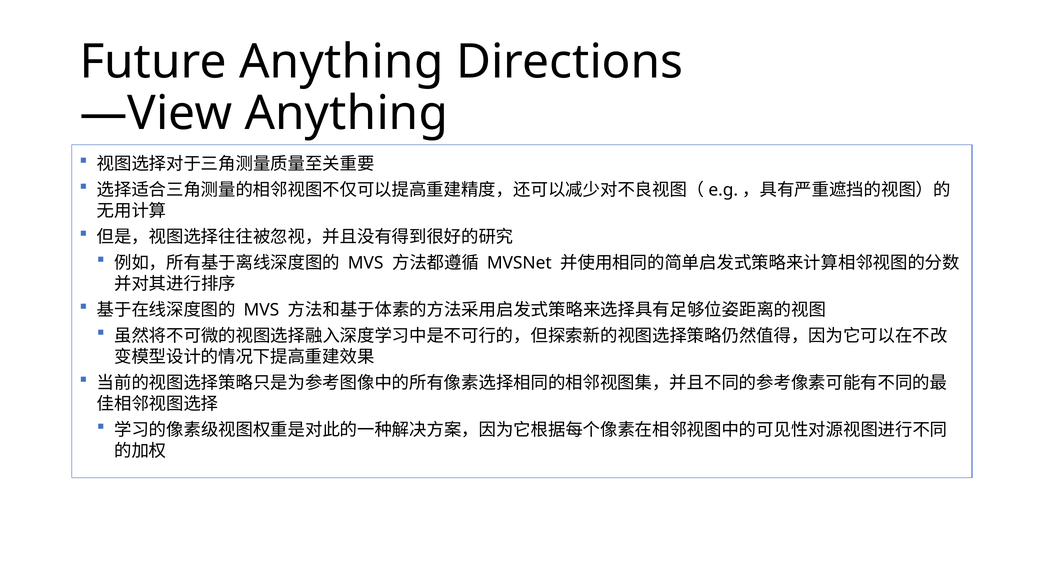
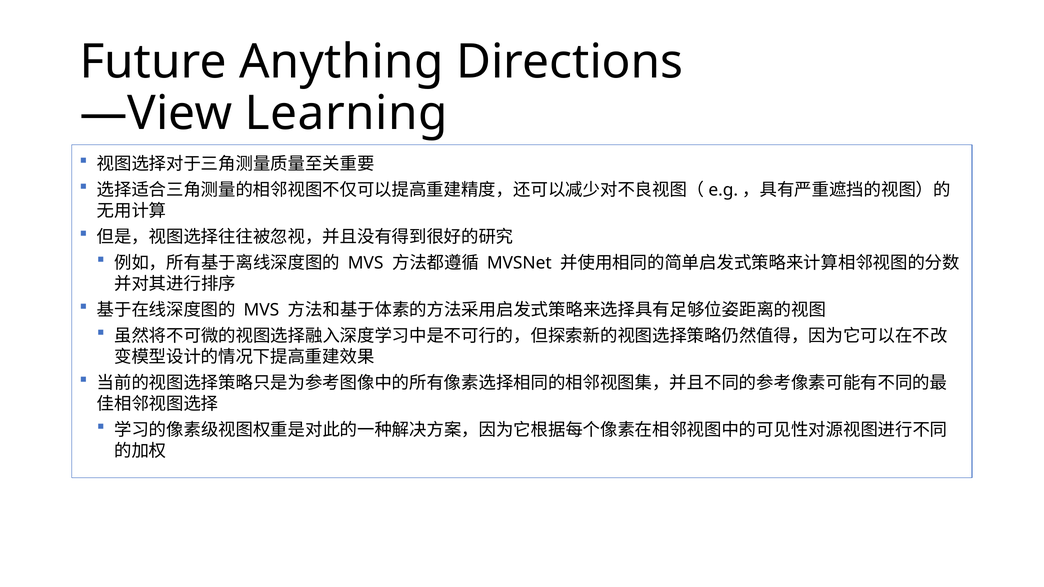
—View Anything: Anything -> Learning (346, 114)
